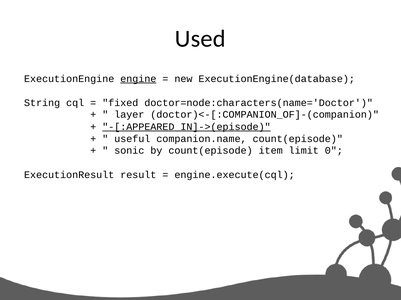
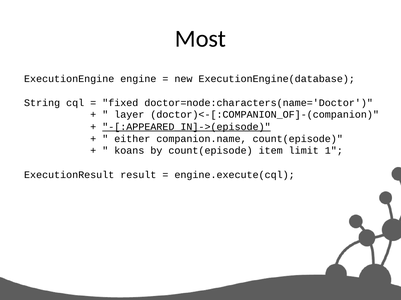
Used: Used -> Most (201, 39)
engine underline: present -> none (138, 79)
useful: useful -> either (132, 139)
sonic: sonic -> koans (129, 151)
0: 0 -> 1 (334, 151)
